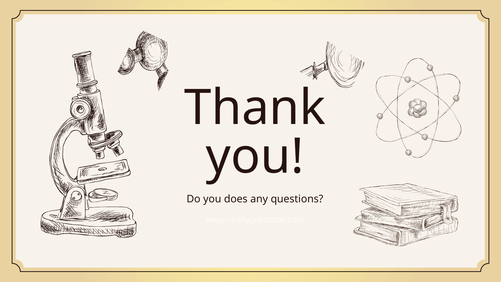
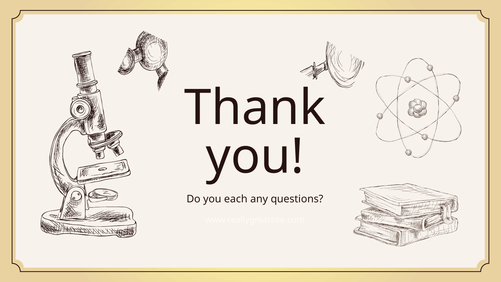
does: does -> each (236, 199)
